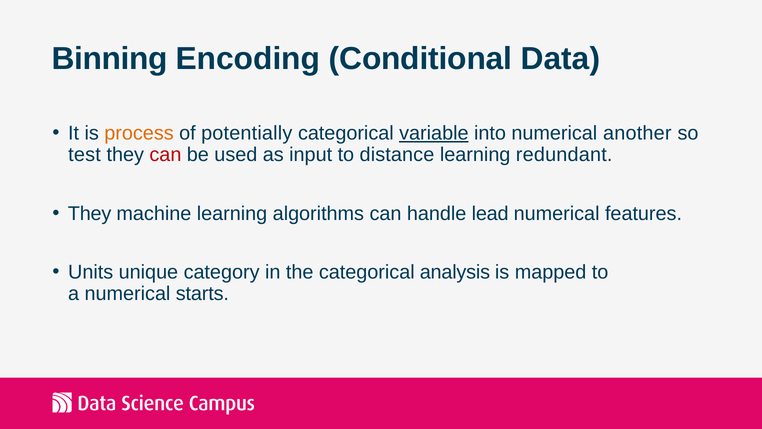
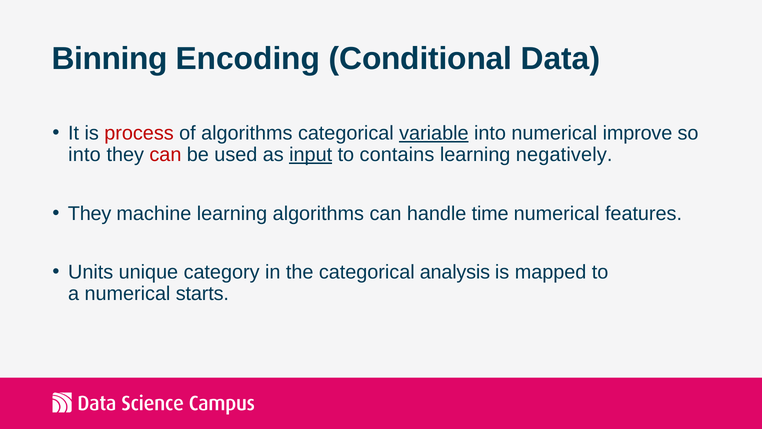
process colour: orange -> red (139, 133)
of potentially: potentially -> algorithms (247, 133)
another: another -> improve (638, 133)
test: test -> into (84, 155)
input underline: none -> present (311, 155)
distance: distance -> contains (397, 155)
redundant: redundant -> negatively (564, 155)
lead: lead -> time (490, 213)
